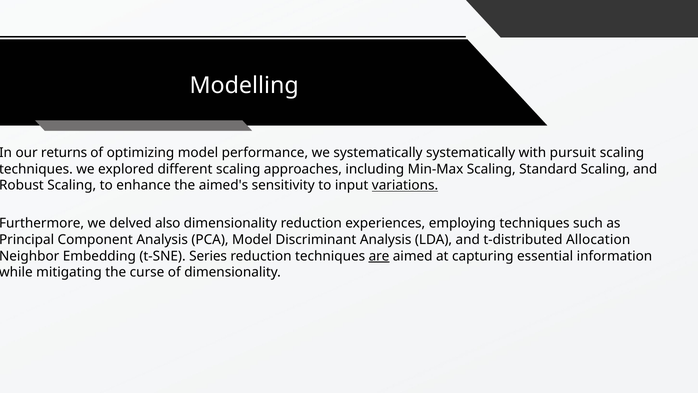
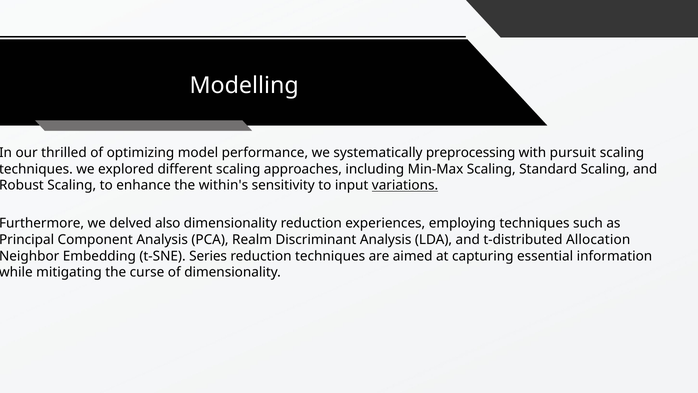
returns: returns -> thrilled (64, 153)
systematically systematically: systematically -> preprocessing (471, 153)
aimed's: aimed's -> within's (223, 185)
PCA Model: Model -> Realm (252, 240)
are underline: present -> none (379, 256)
